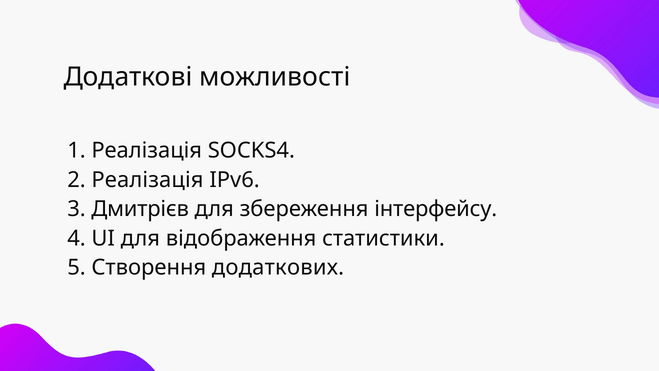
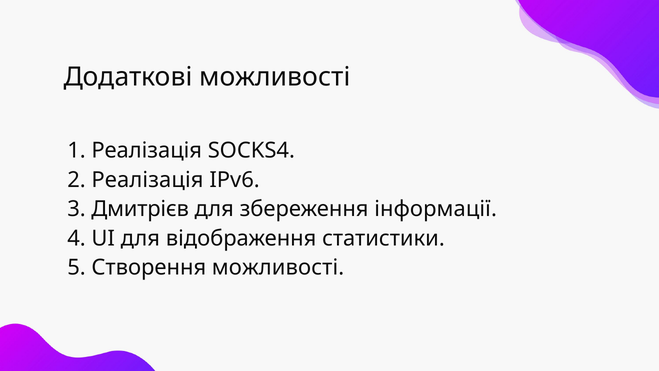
інтерфейсу: інтерфейсу -> інформації (436, 209)
Створення додаткових: додаткових -> можливості (278, 267)
